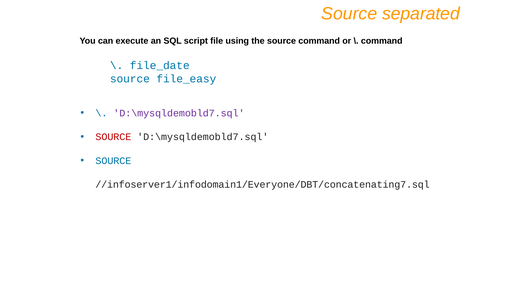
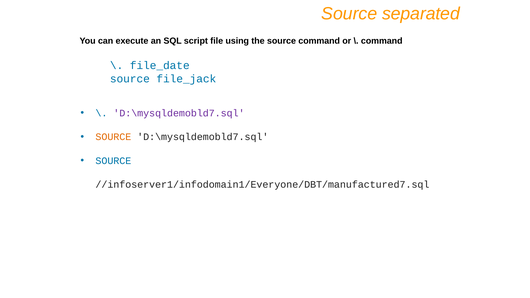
file_easy: file_easy -> file_jack (186, 79)
SOURCE colour: red -> orange (113, 137)
//infoserver1/infodomain1/Everyone/DBT/concatenating7.sql: //infoserver1/infodomain1/Everyone/DBT/concatenating7.sql -> //infoserver1/infodomain1/Everyone/DBT/manufactured7.sql (262, 185)
